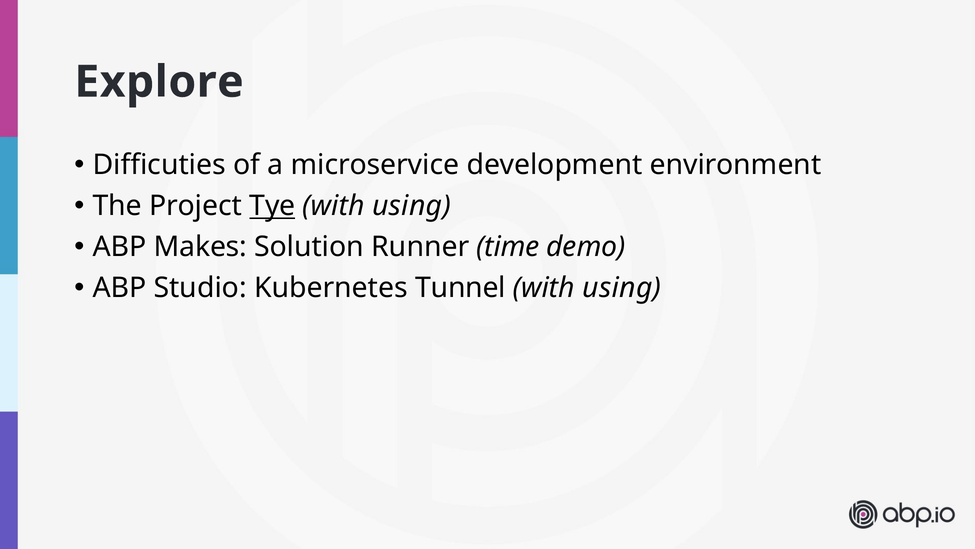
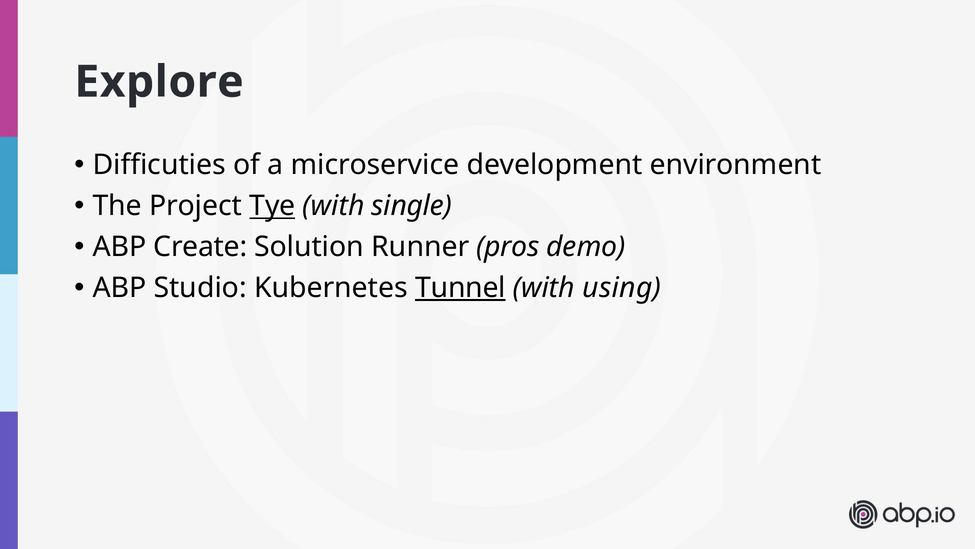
using: using -> single (412, 206)
Makes: Makes -> Create (200, 247)
time: time -> pros (508, 247)
Tunnel underline: none -> present (460, 287)
